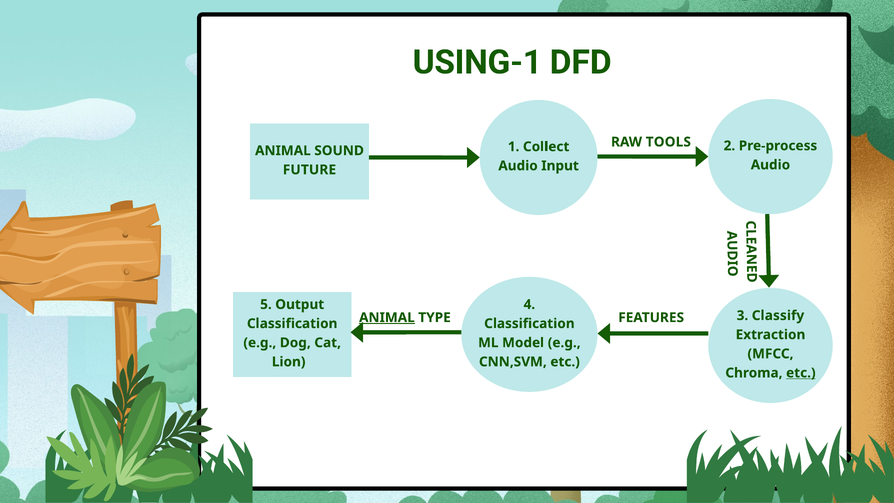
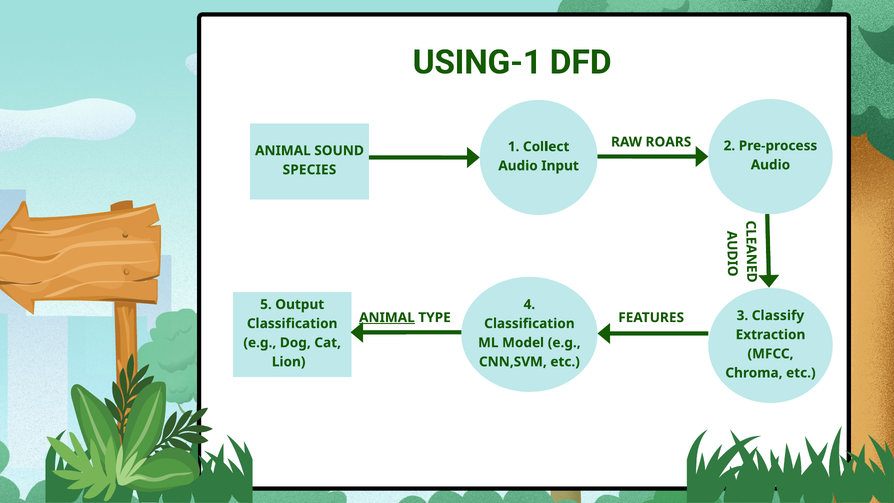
TOOLS: TOOLS -> ROARS (668, 142)
FUTURE: FUTURE -> SPECIES (309, 170)
etc underline: present -> none (801, 373)
